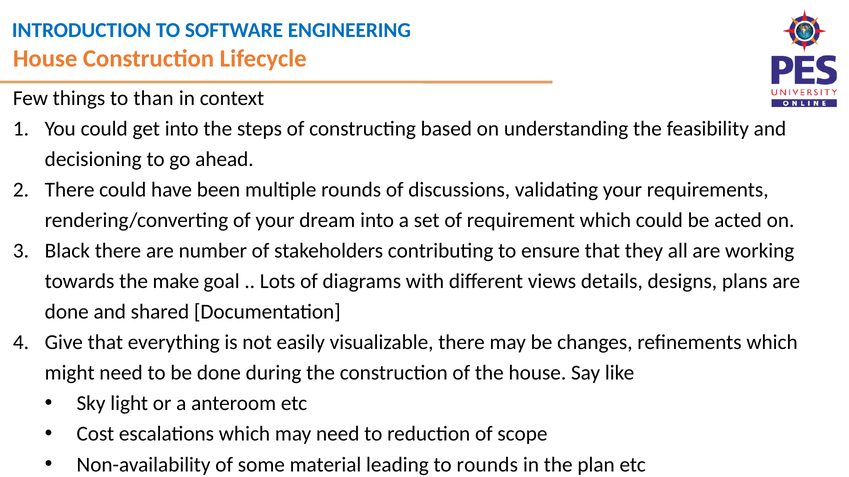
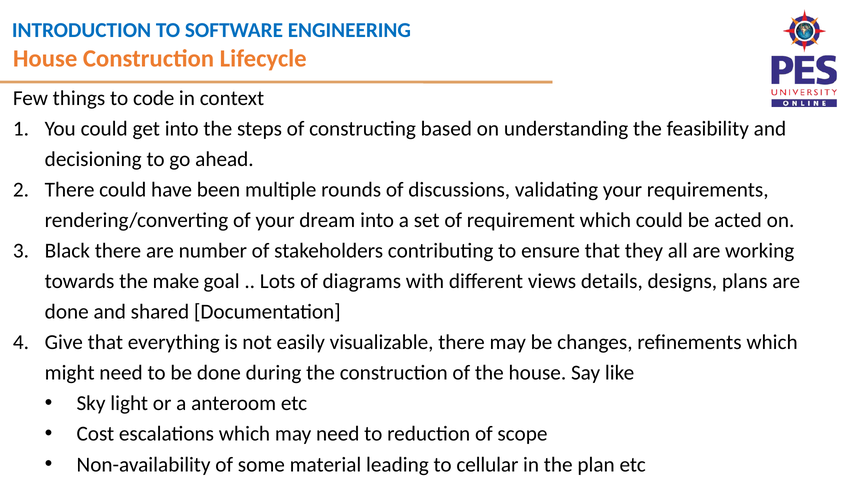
than: than -> code (154, 98)
to rounds: rounds -> cellular (487, 465)
